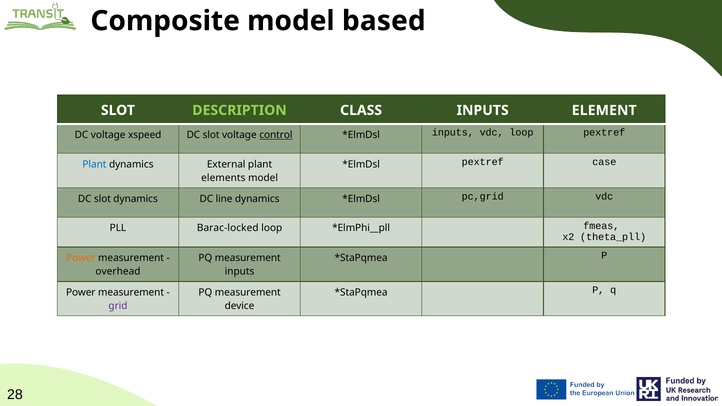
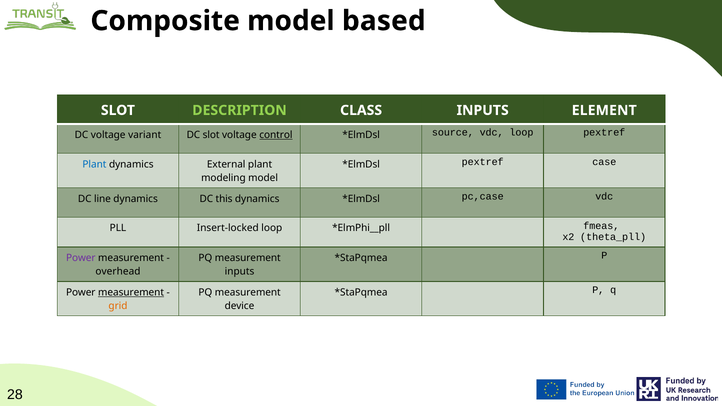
xspeed: xspeed -> variant (145, 135)
inputs: inputs -> source (453, 133)
elements: elements -> modeling (223, 178)
slot: slot -> line (102, 199)
line: line -> this (224, 199)
pc,grid: pc,grid -> pc,case (483, 196)
Barac-locked: Barac-locked -> Insert-locked (228, 228)
Power colour: orange -> purple (81, 258)
measurement underline: none -> present (131, 293)
grid colour: purple -> orange (118, 306)
